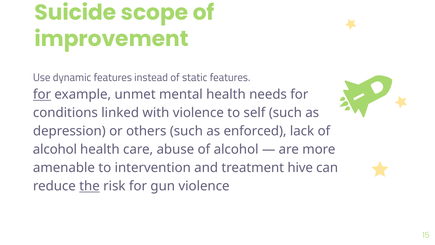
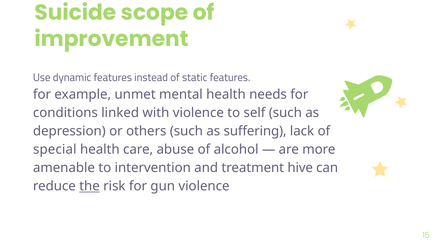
for underline: present -> none (42, 94)
enforced: enforced -> suffering (255, 131)
alcohol: alcohol -> special (55, 149)
